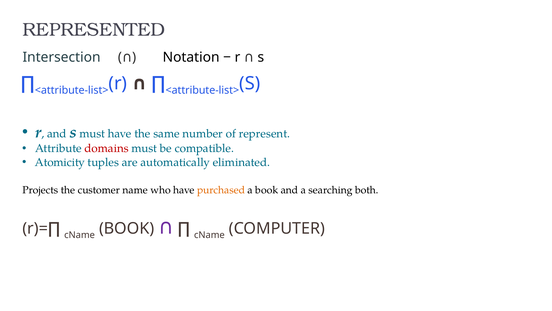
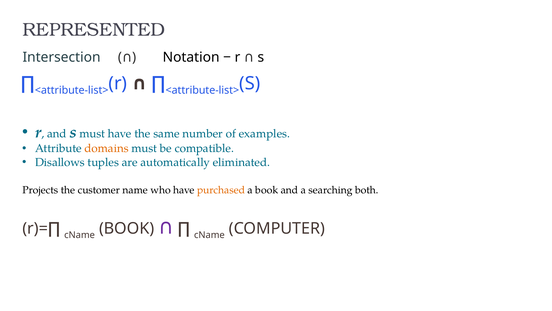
represent: represent -> examples (264, 134)
domains colour: red -> orange (107, 148)
Atomicity: Atomicity -> Disallows (60, 162)
